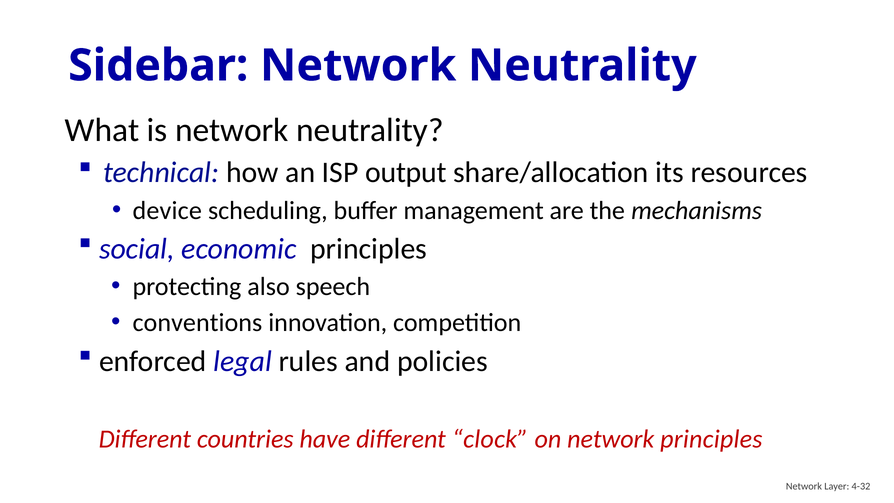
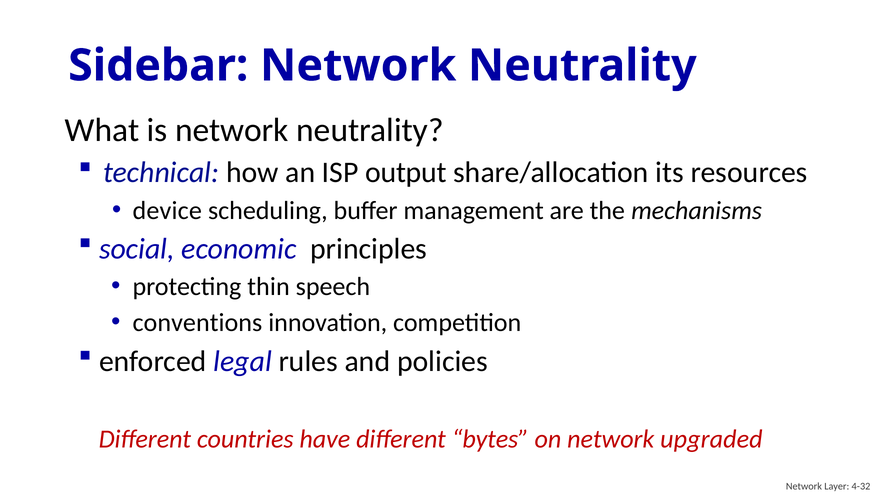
also: also -> thin (268, 287)
clock: clock -> bytes (490, 439)
network principles: principles -> upgraded (711, 439)
